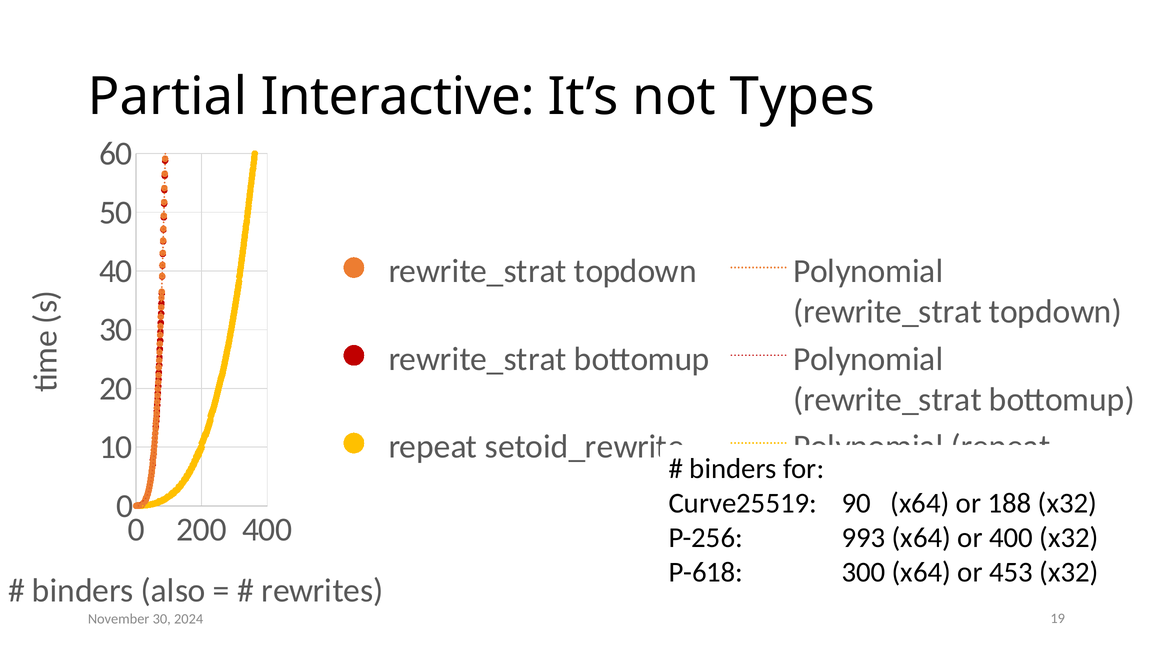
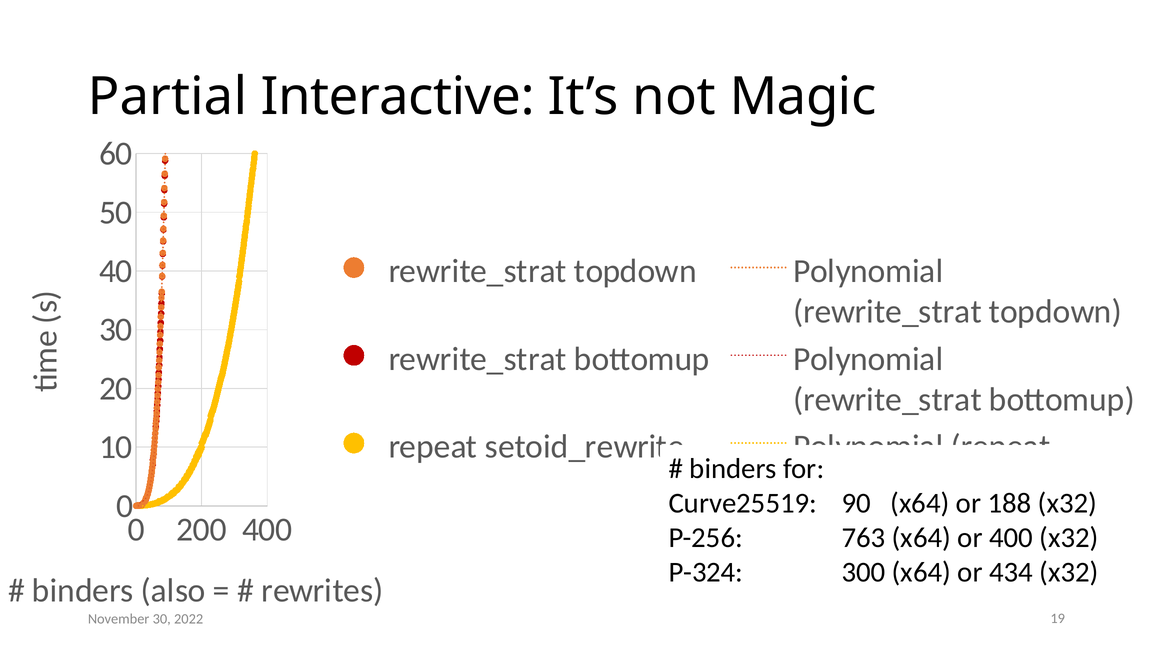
Types: Types -> Magic (803, 97)
993: 993 -> 763 (863, 538)
P-618: P-618 -> P-324 (706, 573)
453: 453 -> 434 (1011, 573)
2024: 2024 -> 2022 (189, 619)
